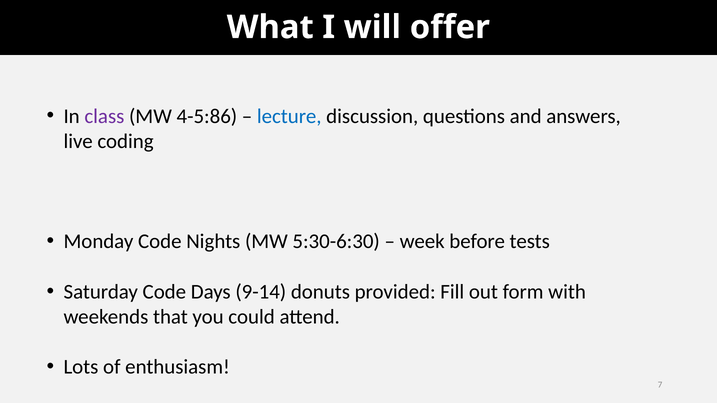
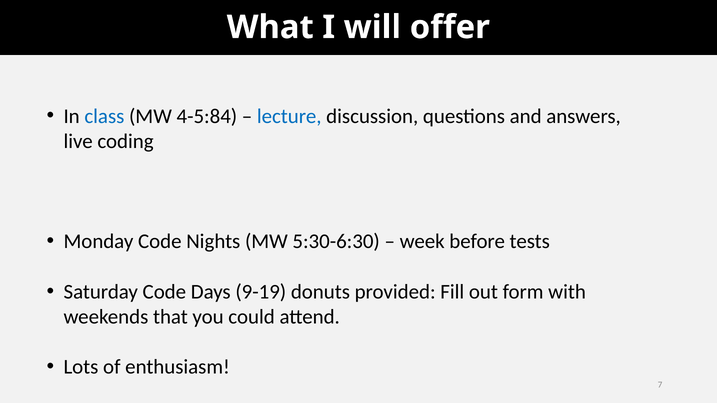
class colour: purple -> blue (104, 116)
4-5:86: 4-5:86 -> 4-5:84 (207, 116)
9-14: 9-14 -> 9-19 (261, 292)
